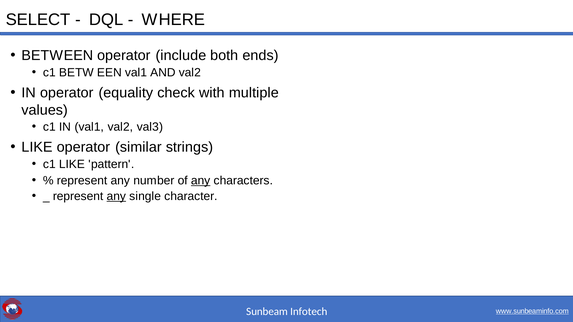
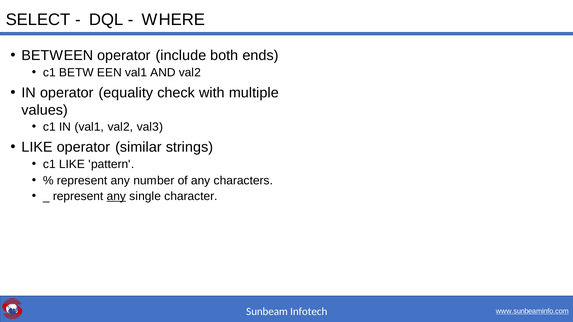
any underline: present -> none (201, 181)
